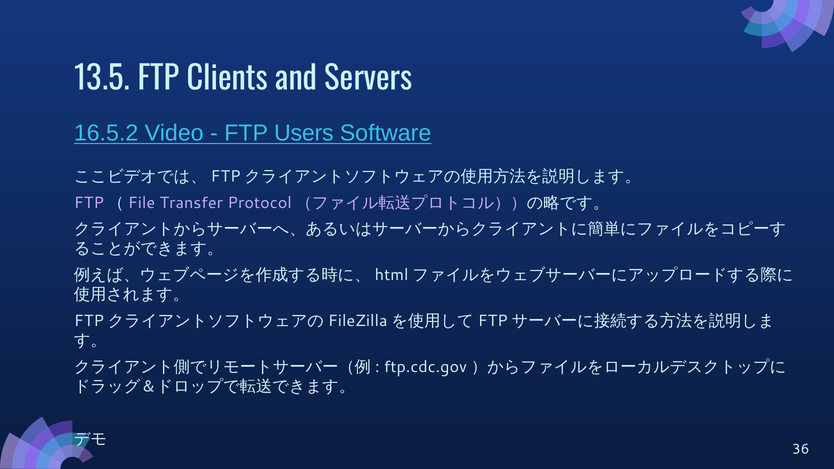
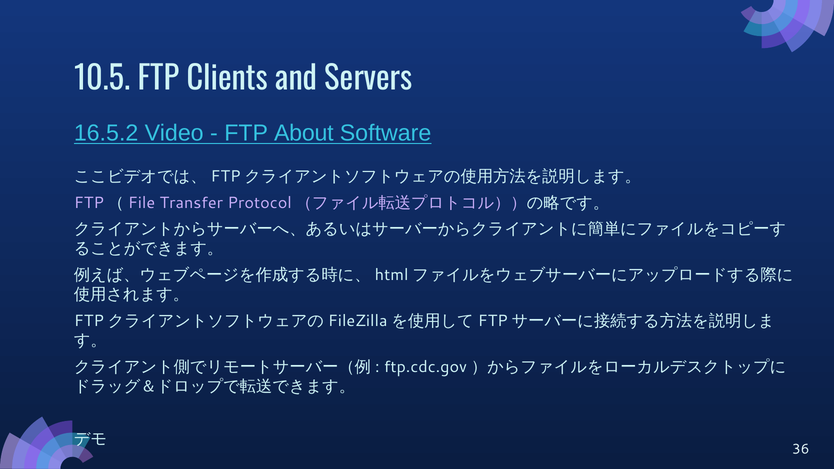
13.5: 13.5 -> 10.5 (102, 79)
Users: Users -> About (304, 133)
